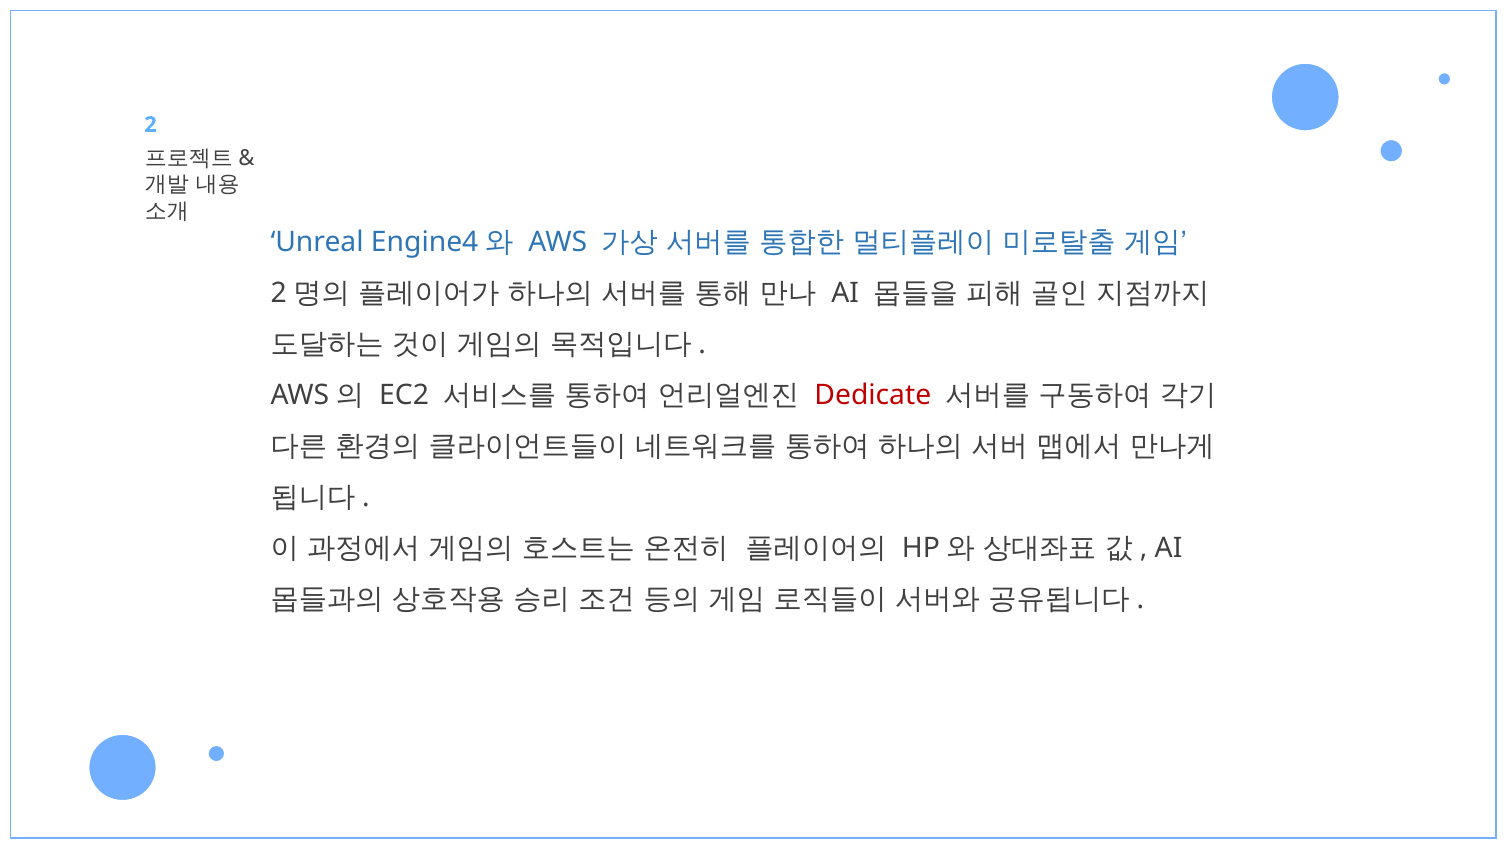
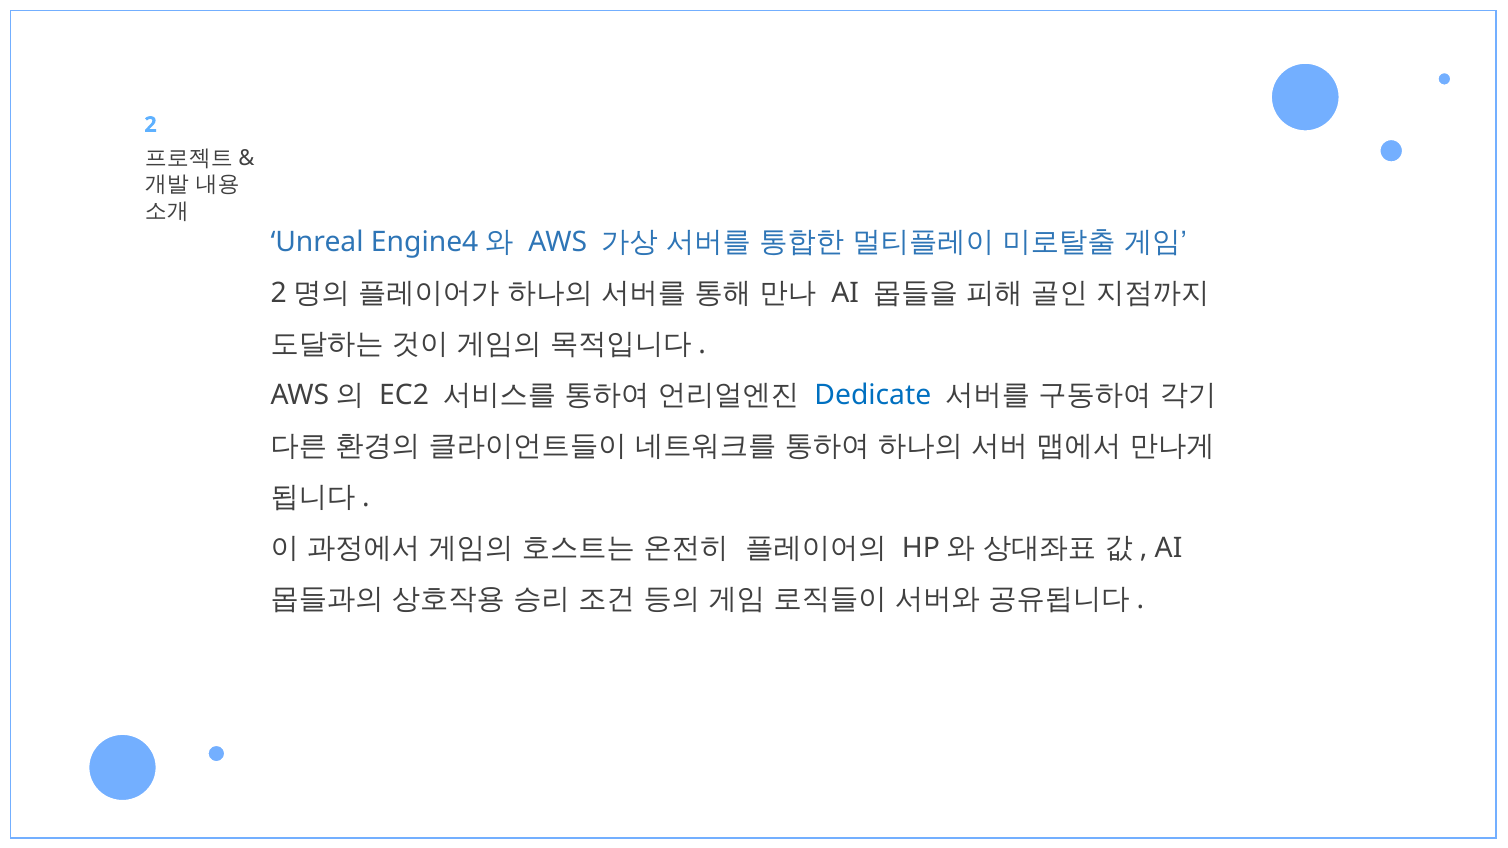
Dedicate colour: red -> blue (873, 395)
